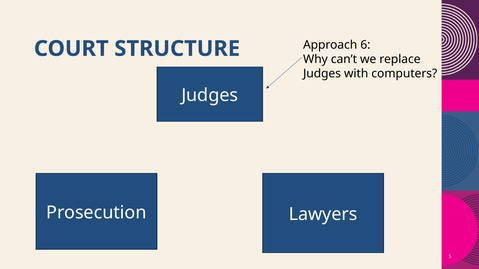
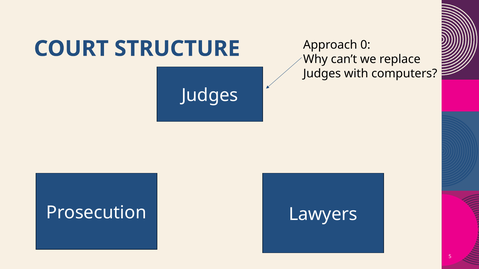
6: 6 -> 0 (365, 45)
